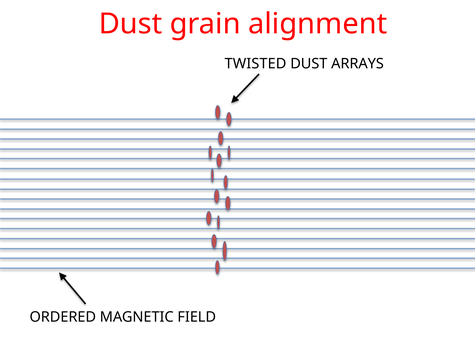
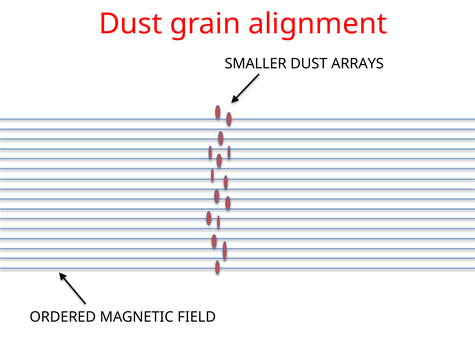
TWISTED: TWISTED -> SMALLER (256, 64)
